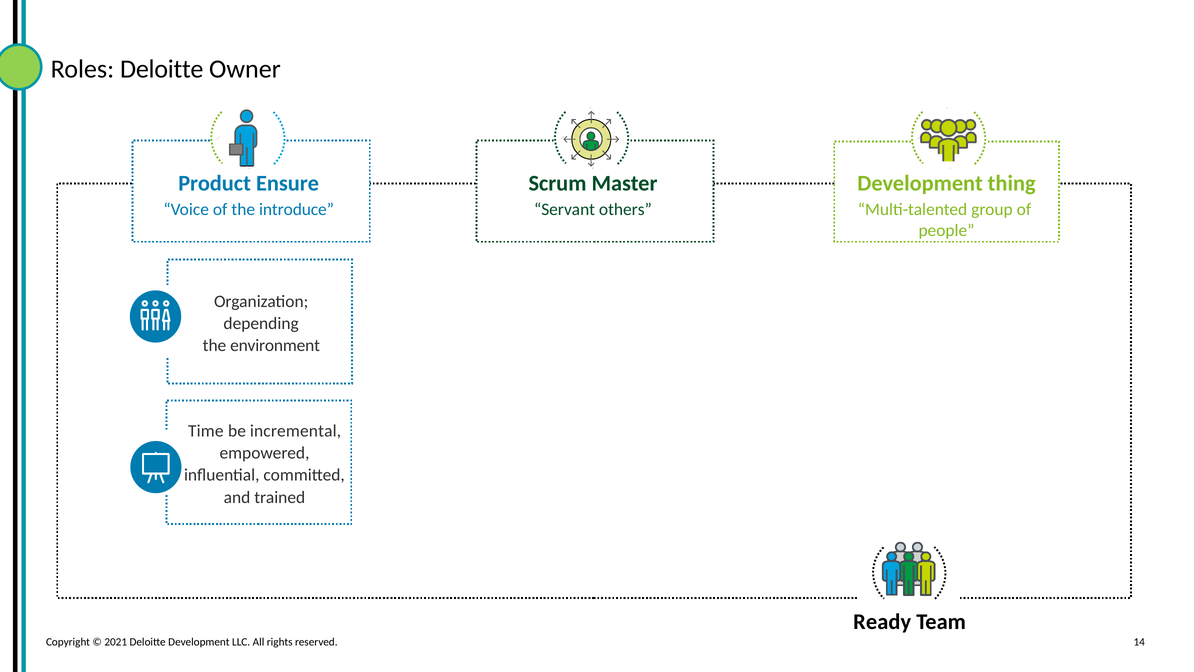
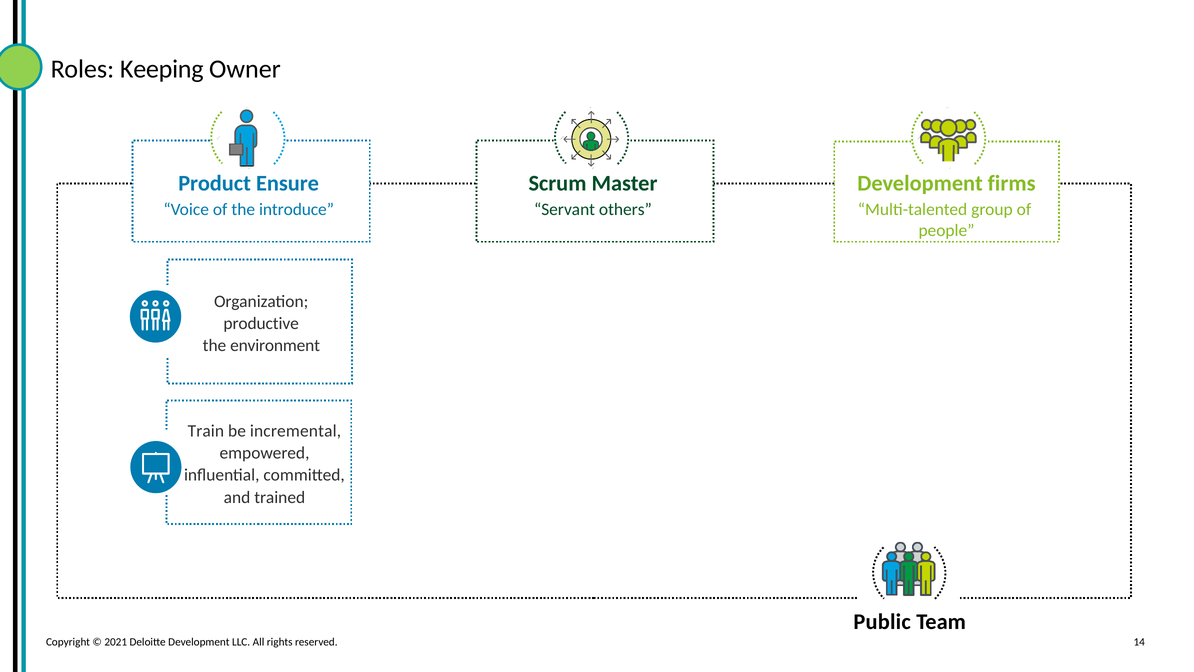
Roles Deloitte: Deloitte -> Keeping (162, 69)
thing: thing -> firms (1012, 183)
depending: depending -> productive (261, 323)
Time: Time -> Train (206, 431)
Ready: Ready -> Public (882, 621)
